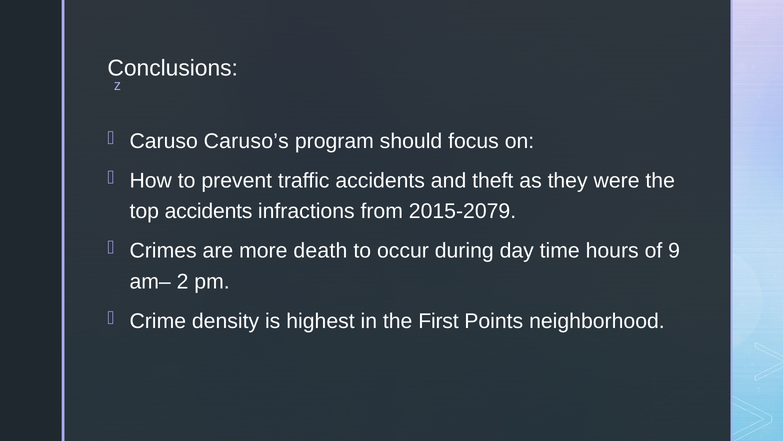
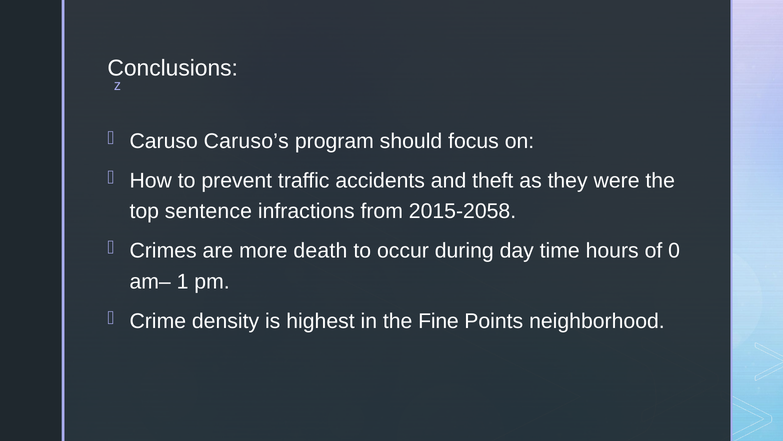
top accidents: accidents -> sentence (208, 211)
2015-2079: 2015-2079 -> 2015-2058 (463, 211)
9: 9 -> 0 (674, 251)
2: 2 -> 1 (183, 281)
First: First -> Fine (438, 321)
